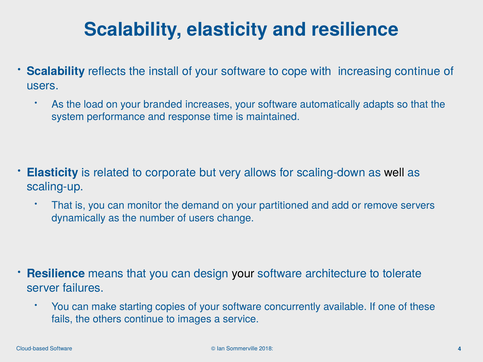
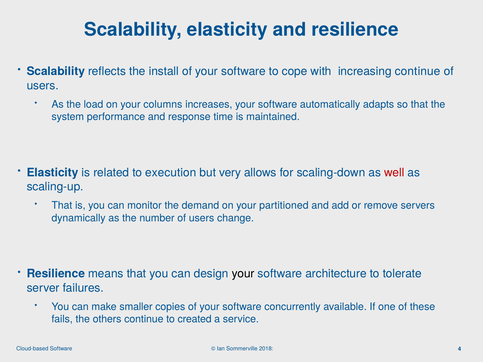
branded: branded -> columns (163, 104)
corporate: corporate -> execution (171, 173)
well colour: black -> red (394, 173)
starting: starting -> smaller (136, 307)
images: images -> created (195, 319)
